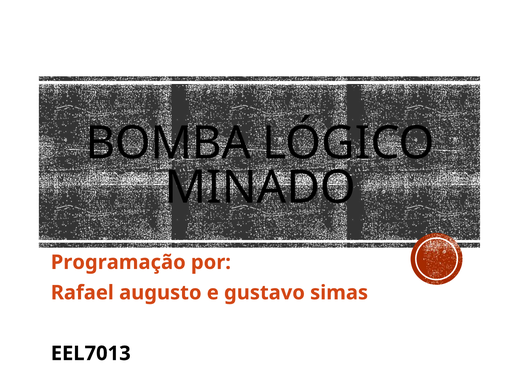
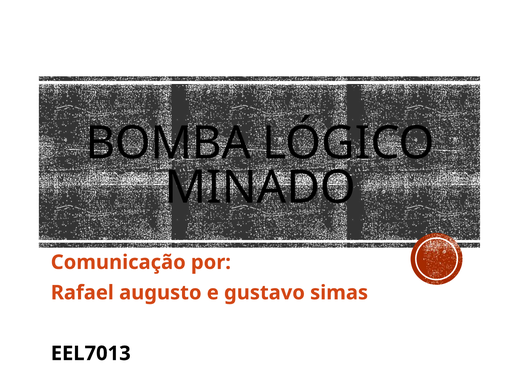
Programação: Programação -> Comunicação (118, 262)
